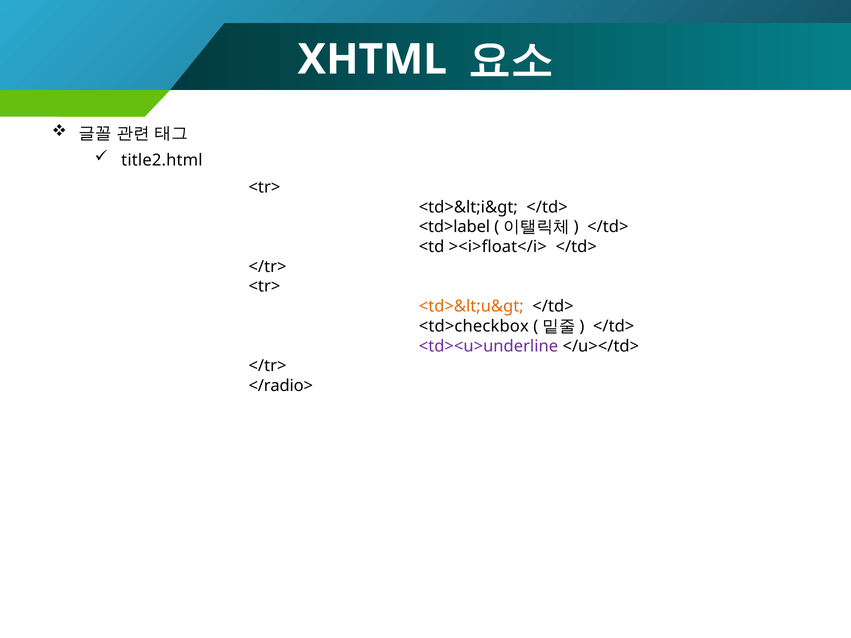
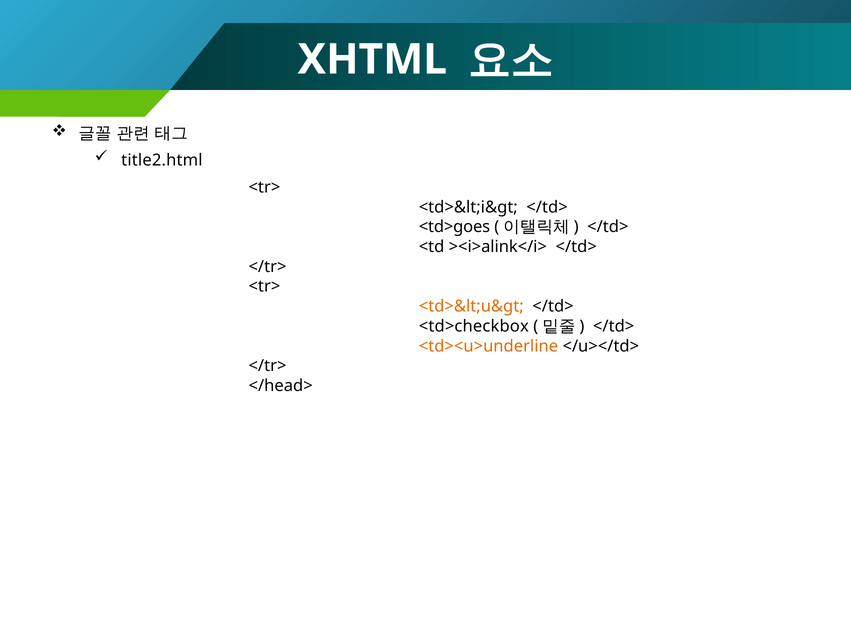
<td>label: <td>label -> <td>goes (454, 227)
><i>float</i>: ><i>float</i> -> ><i>alink</i> (498, 247)
<td><u>underline colour: purple -> orange (488, 346)
</radio>: </radio> -> </head> (281, 386)
